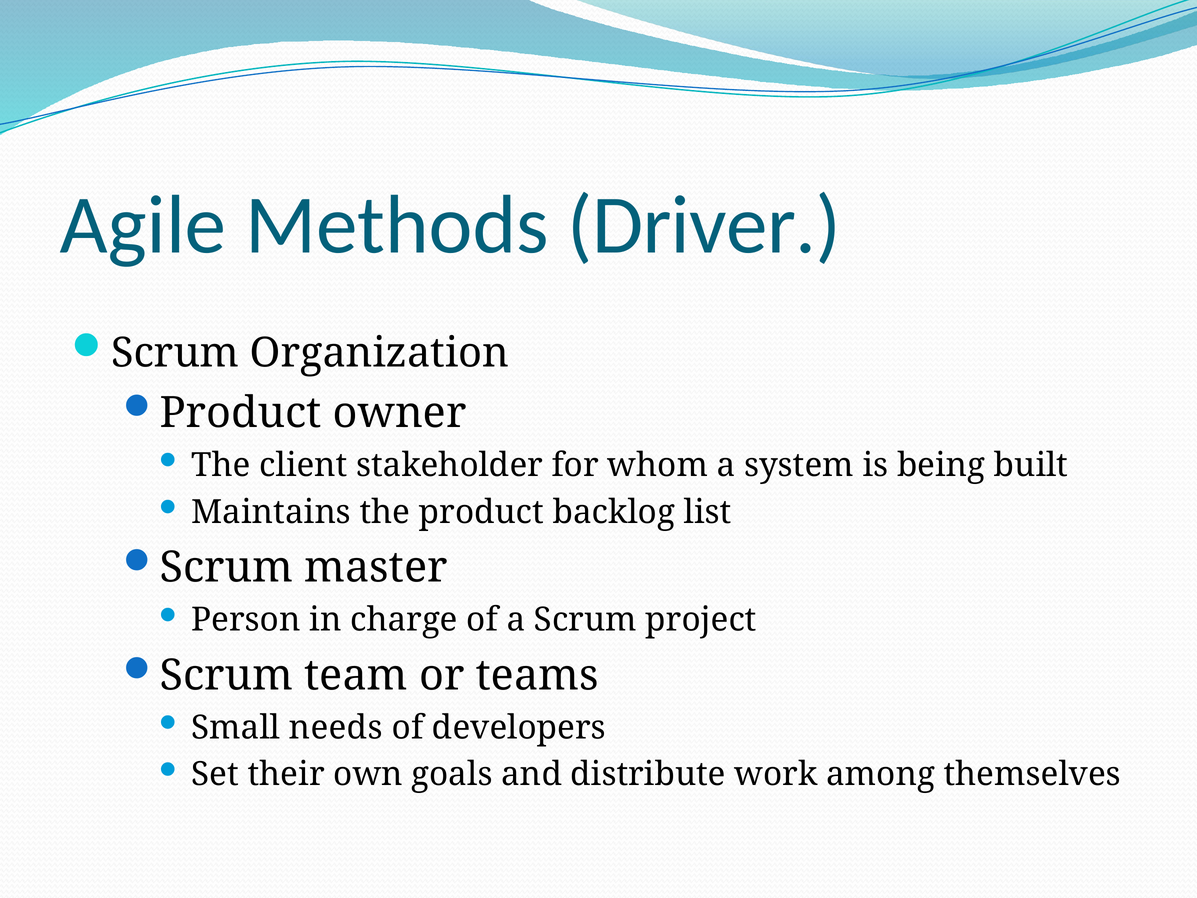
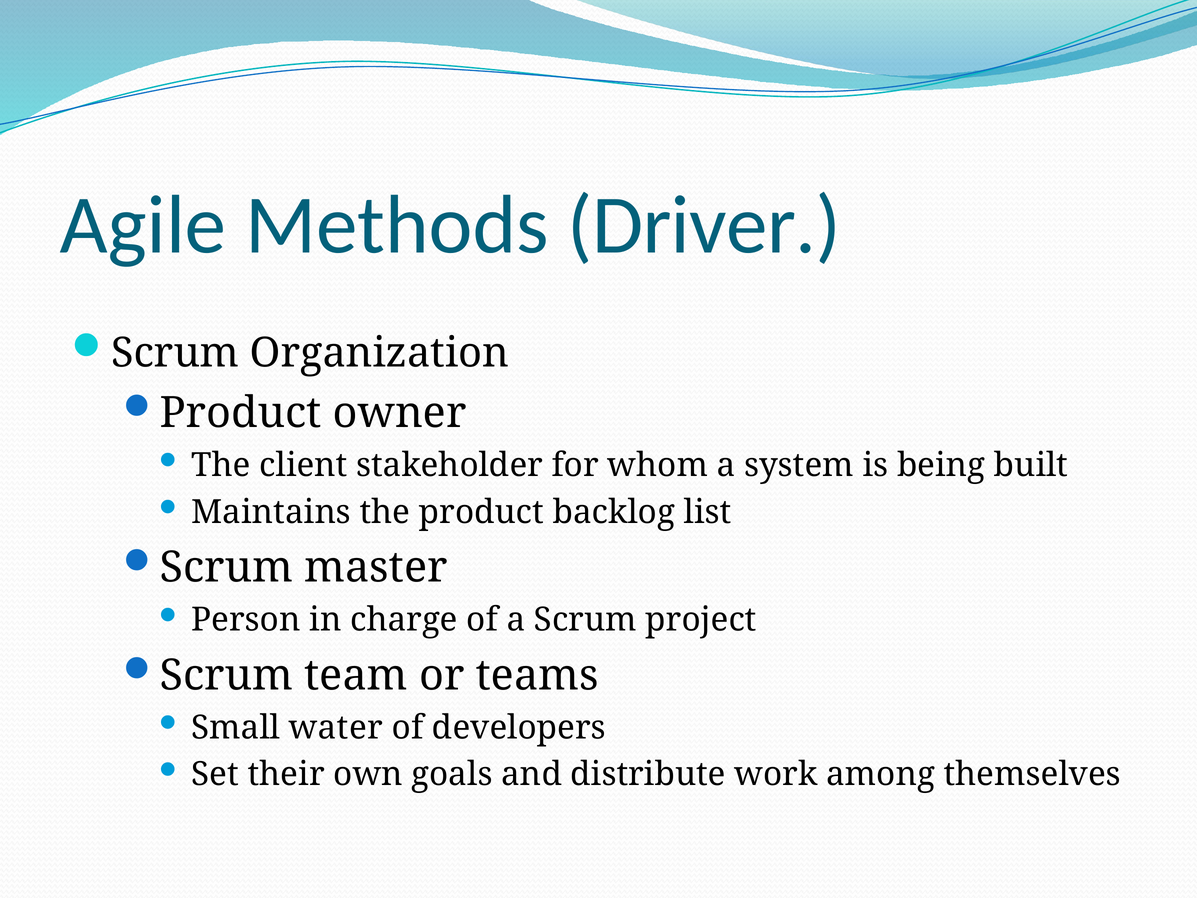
needs: needs -> water (336, 727)
